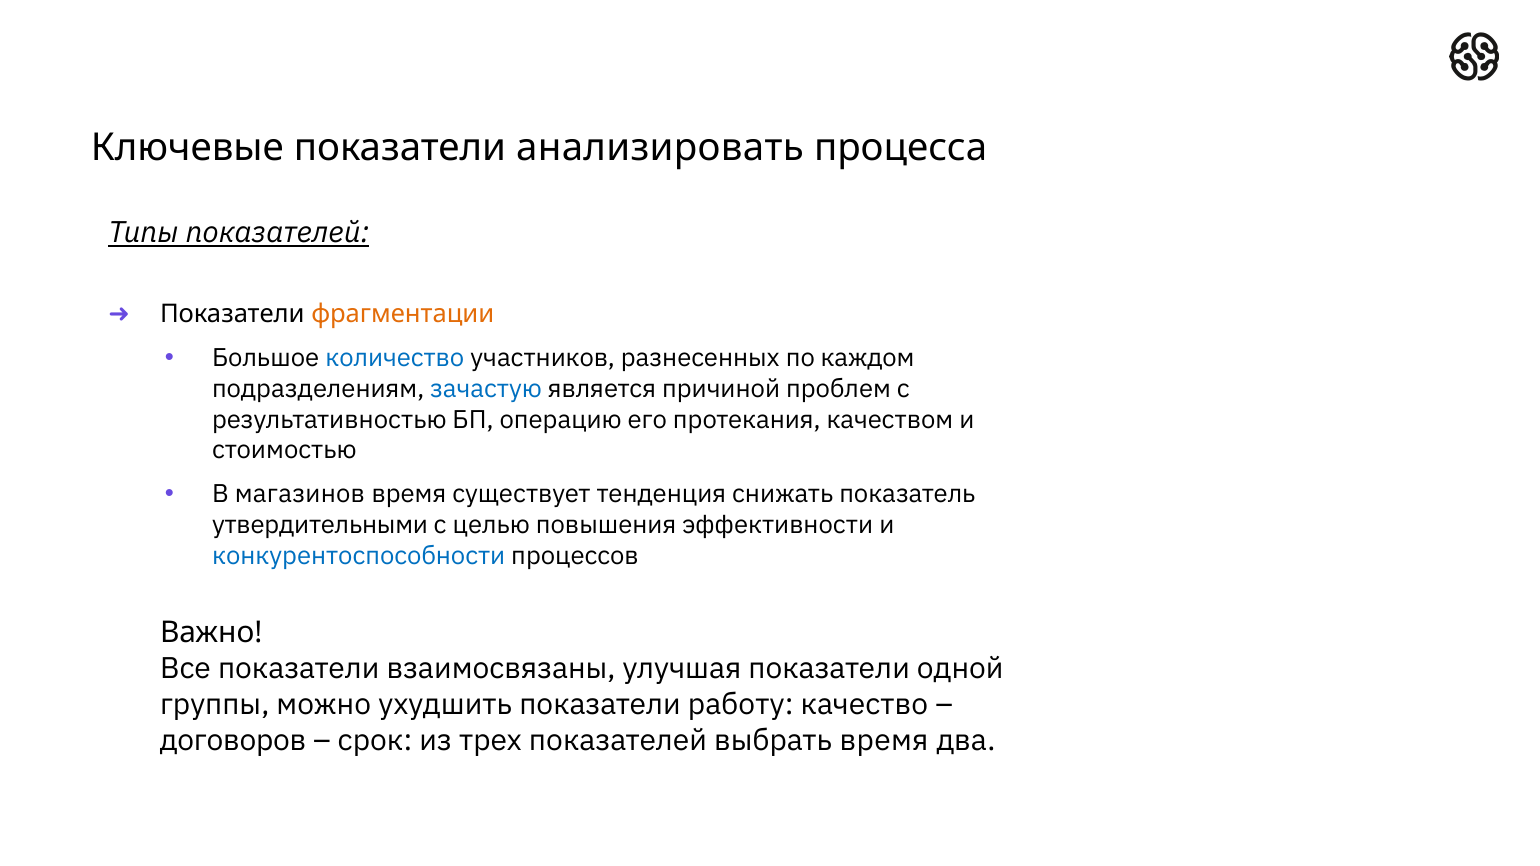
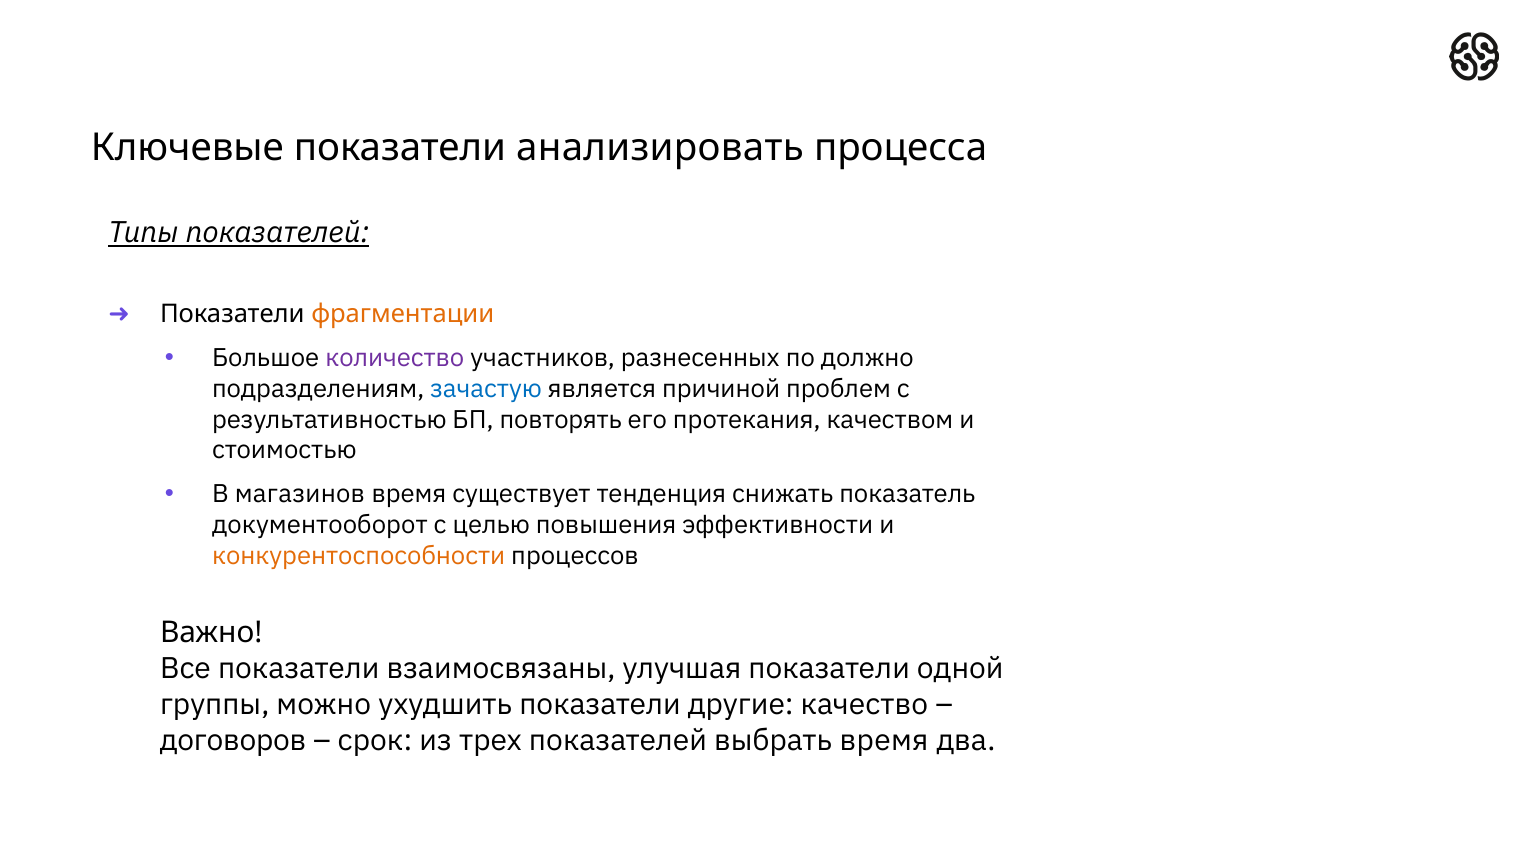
количество colour: blue -> purple (395, 358)
каждом: каждом -> должно (867, 358)
операцию: операцию -> повторять (561, 420)
утвердительными: утвердительными -> документооборот (320, 525)
конкурентоспособности colour: blue -> orange (359, 556)
работу: работу -> другие (741, 705)
